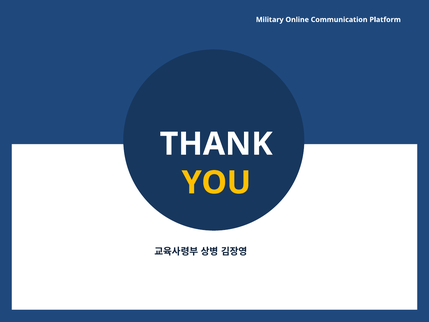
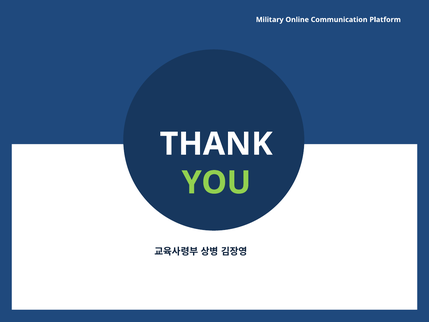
YOU colour: yellow -> light green (216, 183)
